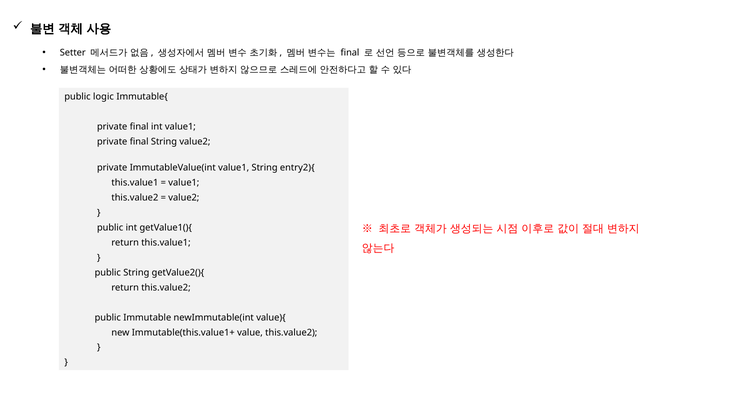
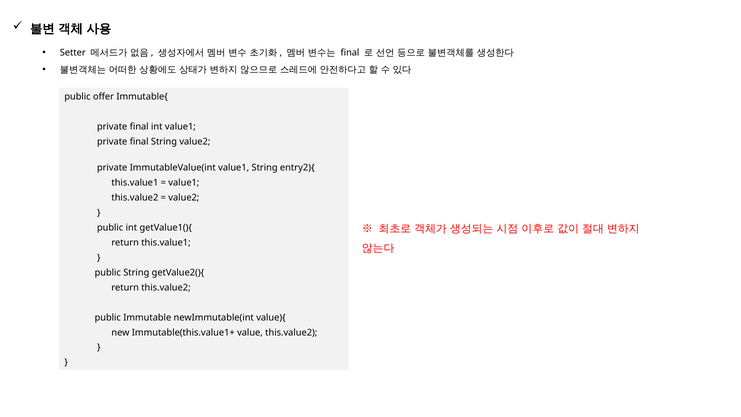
logic: logic -> offer (104, 97)
